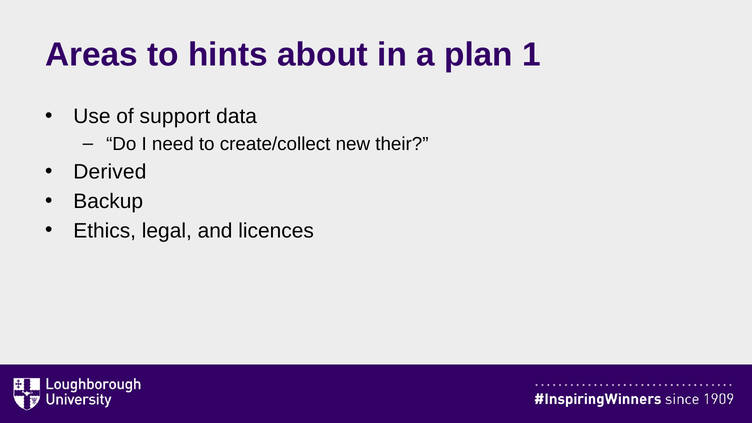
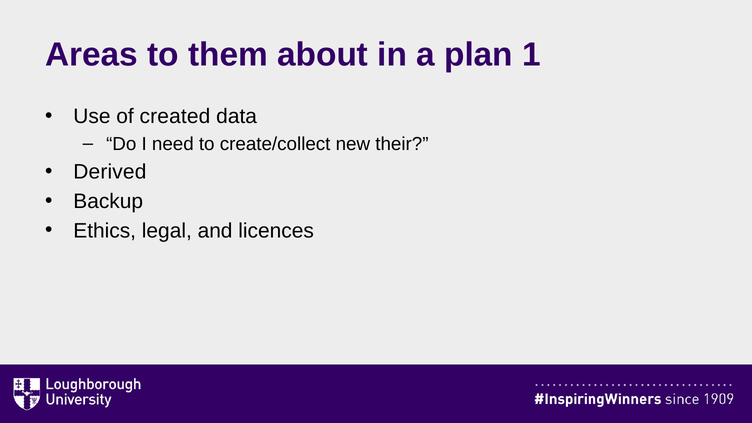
hints: hints -> them (228, 54)
support: support -> created (175, 117)
